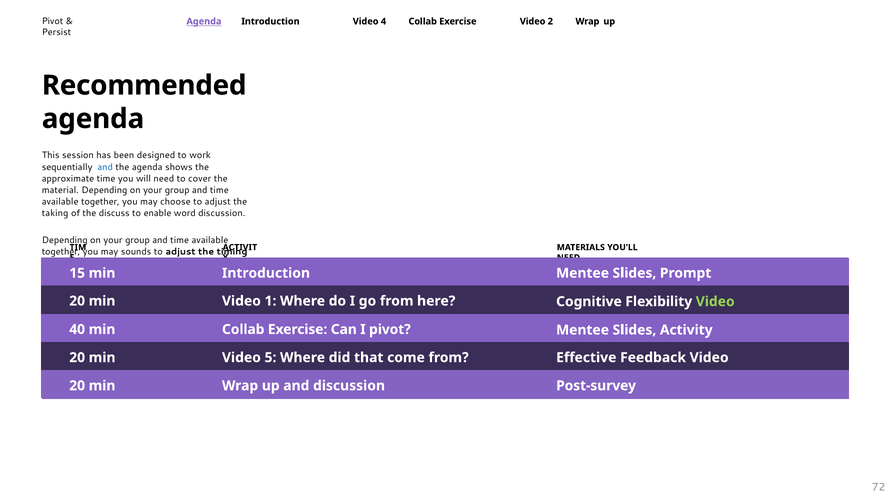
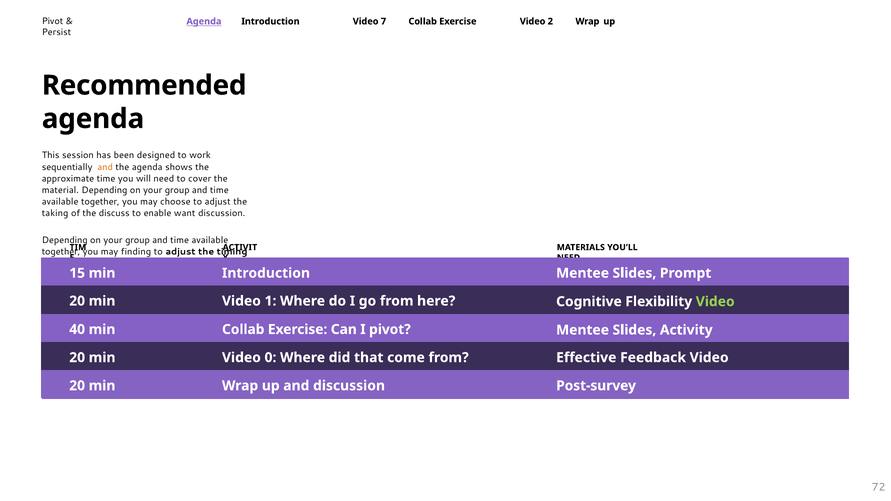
4: 4 -> 7 (384, 21)
and colour: blue -> orange (105, 167)
word: word -> want (185, 213)
sounds: sounds -> finding (136, 252)
5: 5 -> 0 (270, 358)
